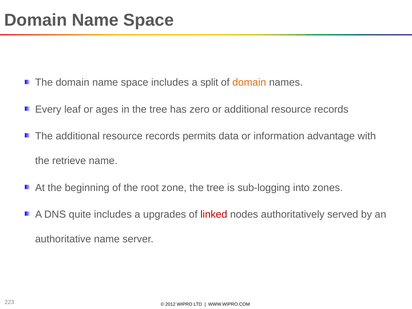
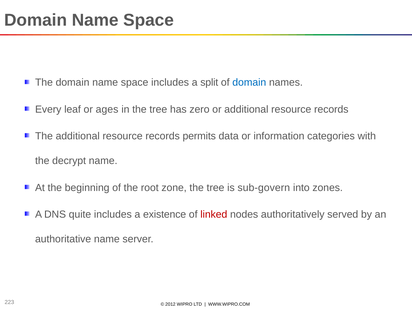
domain colour: orange -> blue (249, 83)
advantage: advantage -> categories (331, 136)
retrieve: retrieve -> decrypt (69, 161)
sub-logging: sub-logging -> sub-govern (264, 188)
upgrades: upgrades -> existence (165, 214)
